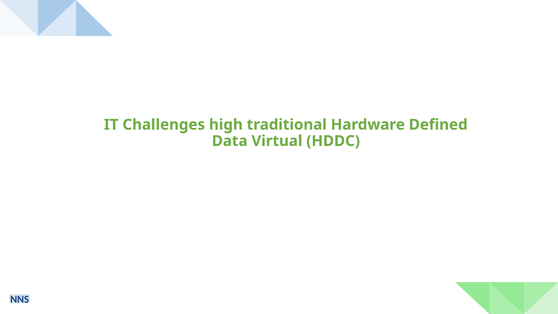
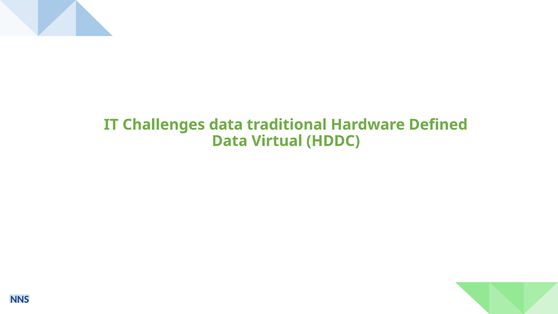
Challenges high: high -> data (226, 125)
